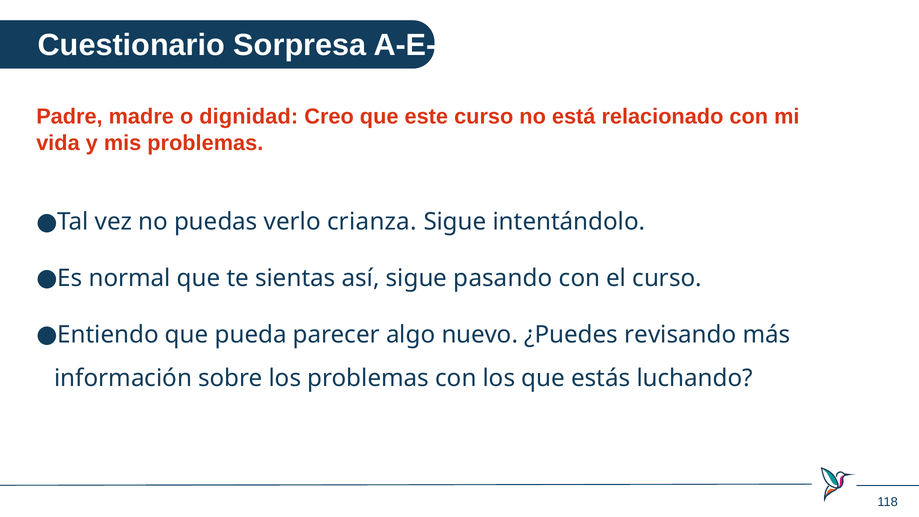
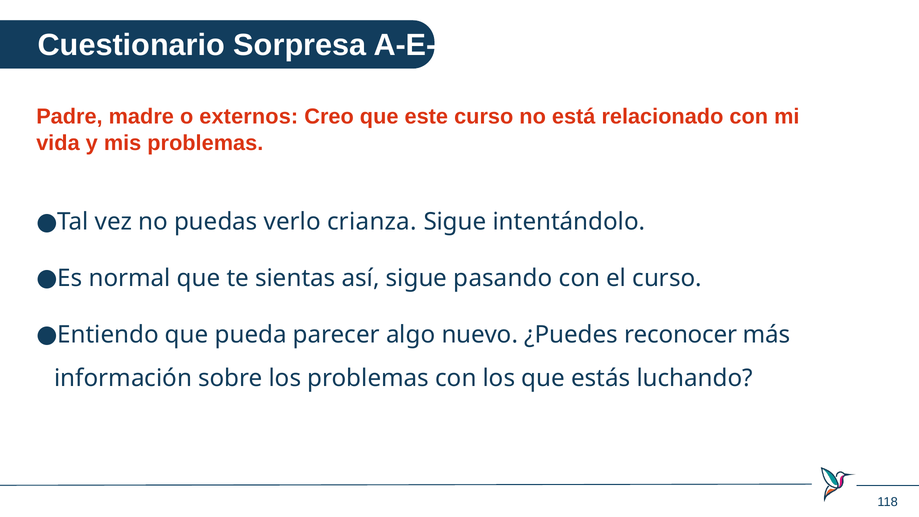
dignidad: dignidad -> externos (249, 117)
revisando: revisando -> reconocer (681, 335)
